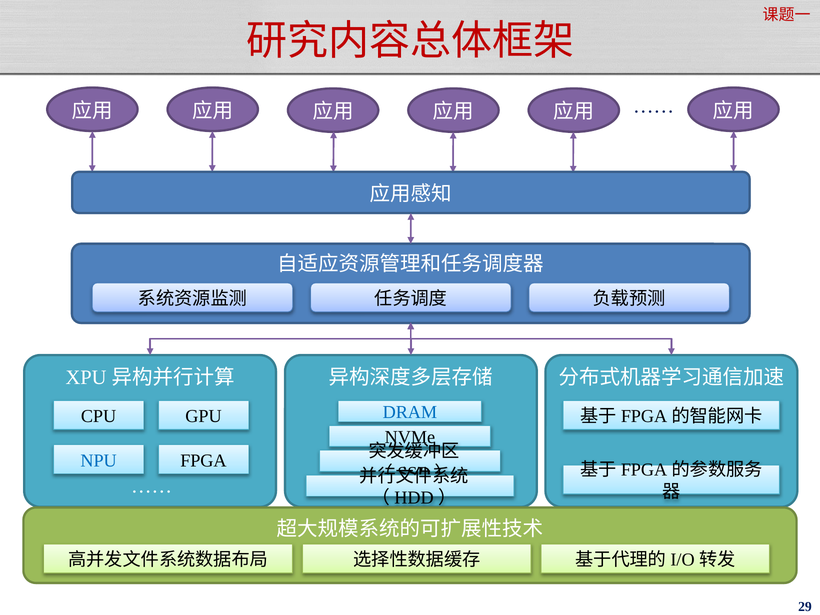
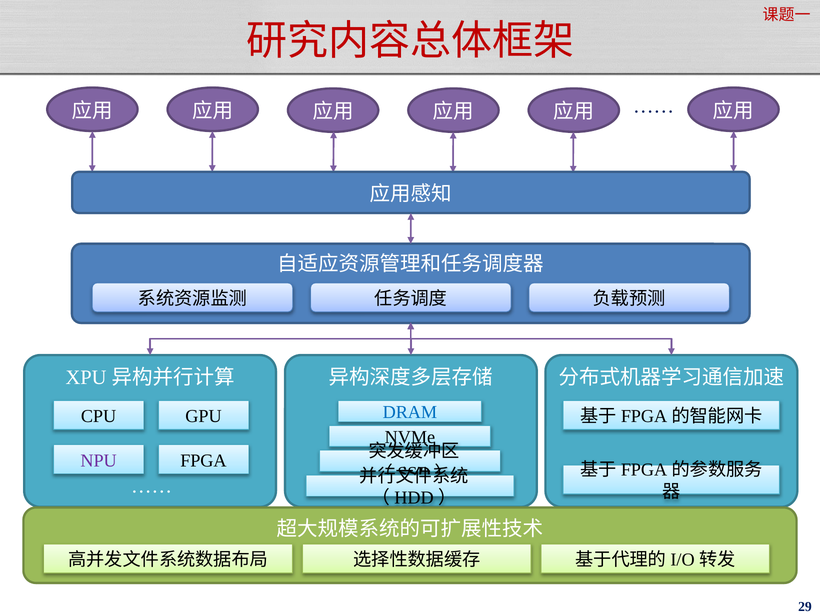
NPU colour: blue -> purple (99, 461)
